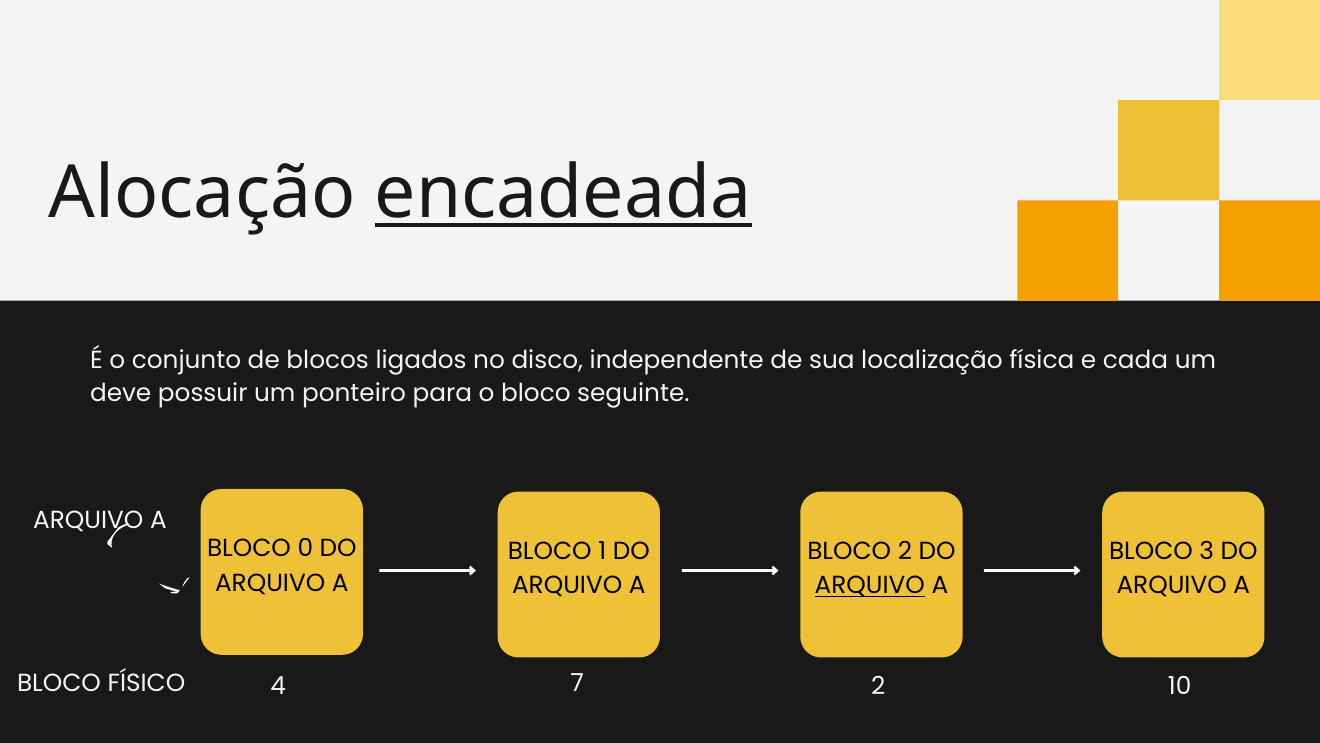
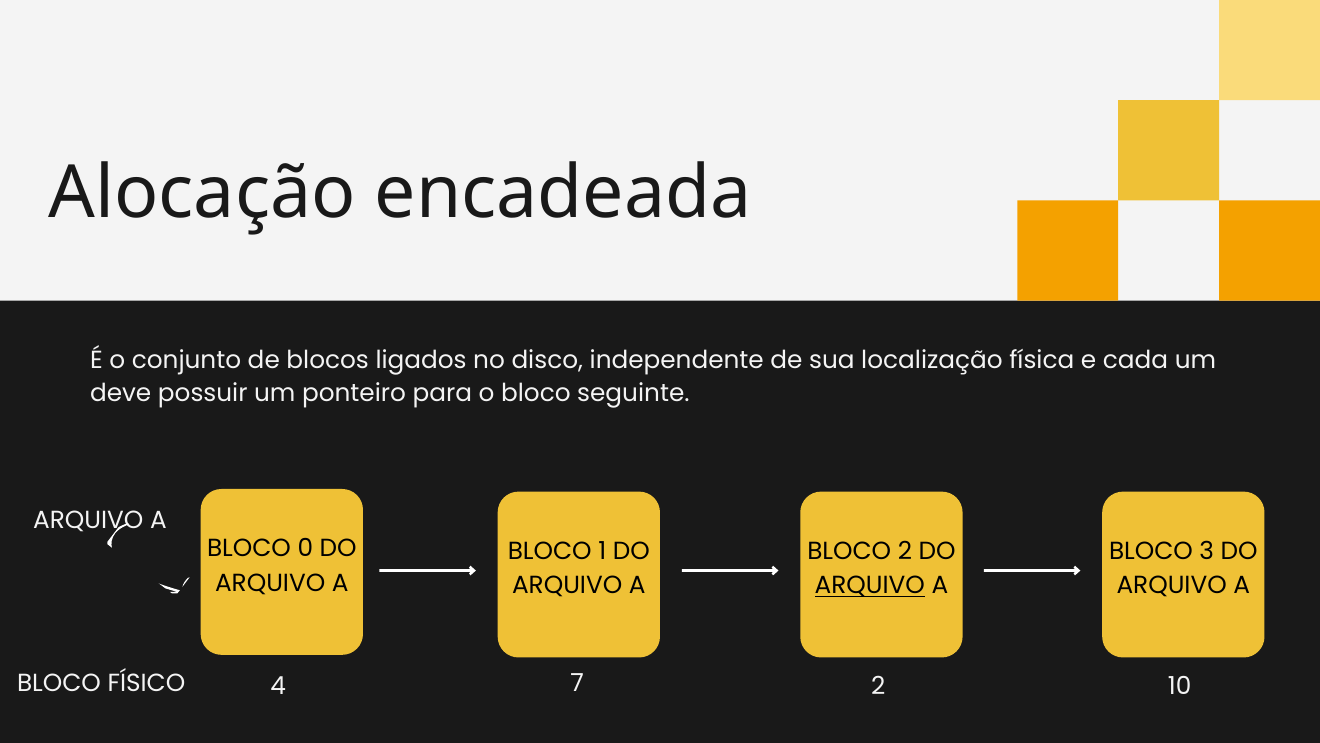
encadeada underline: present -> none (563, 193)
